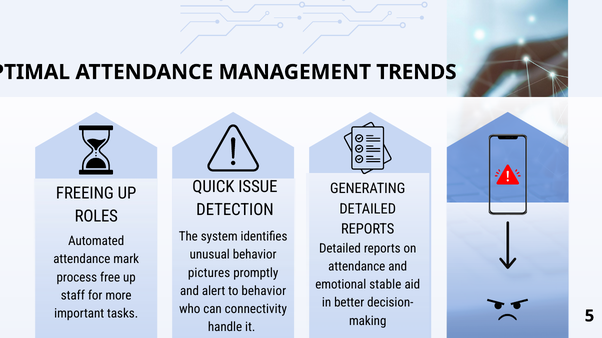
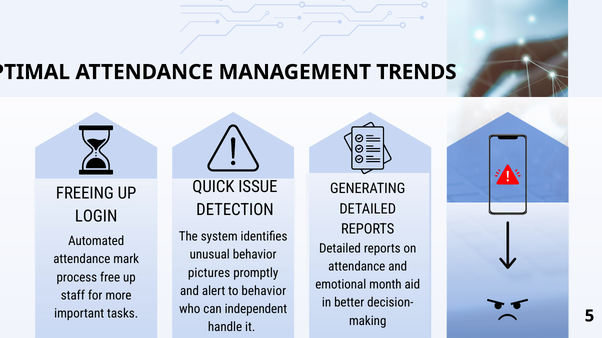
ROLES: ROLES -> LOGIN (96, 217)
stable: stable -> month (385, 285)
connectivity: connectivity -> independent (256, 310)
